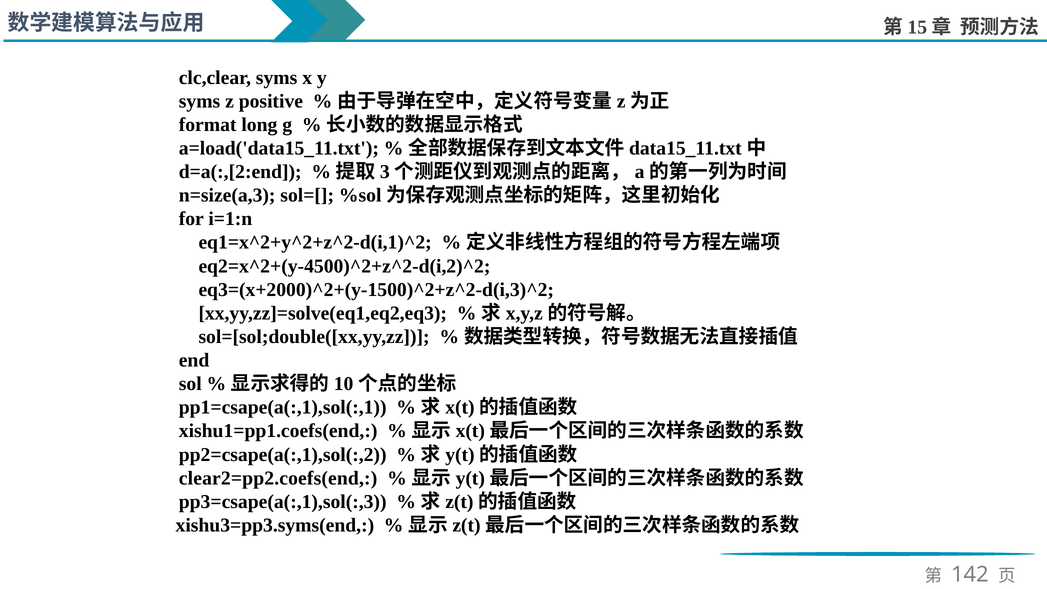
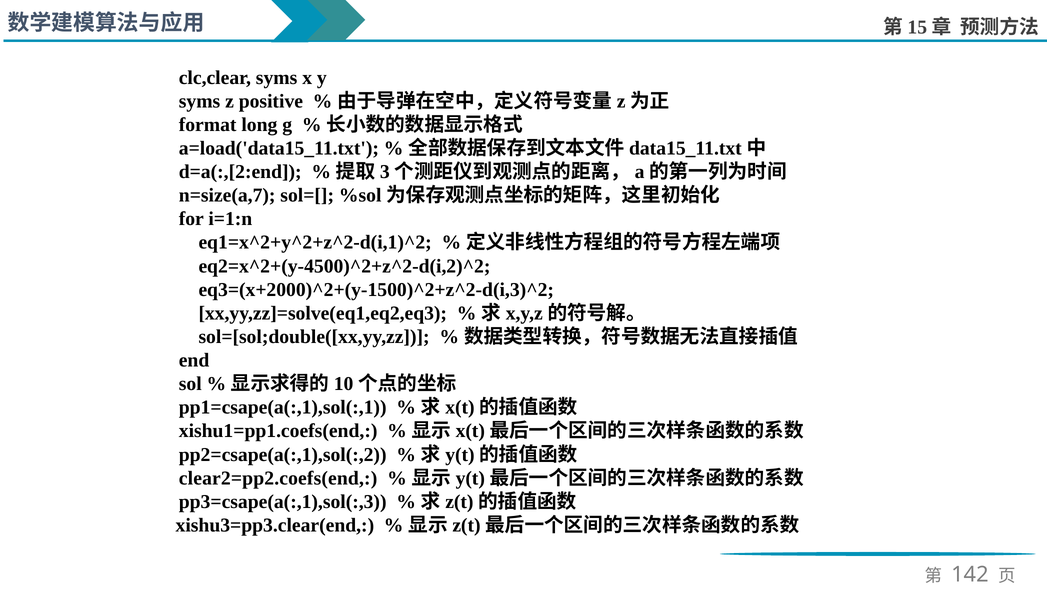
n=size(a,3: n=size(a,3 -> n=size(a,7 (227, 195)
xishu3=pp3.syms(end: xishu3=pp3.syms(end -> xishu3=pp3.clear(end (275, 525)
